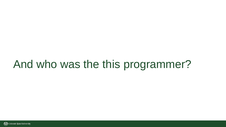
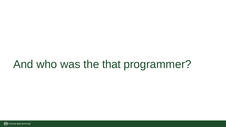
this: this -> that (111, 64)
